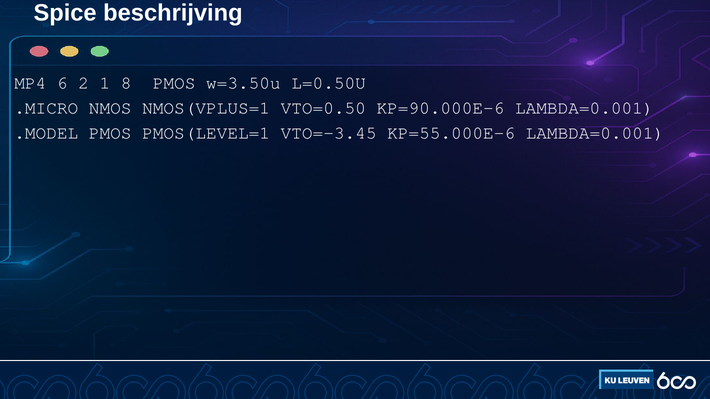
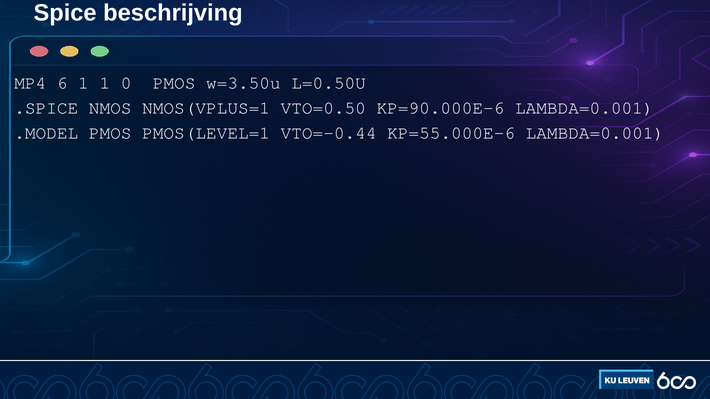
6 2: 2 -> 1 (84, 83)
8: 8 -> 0 (126, 83)
.MICRO: .MICRO -> .SPICE (46, 108)
VTO=-3.45: VTO=-3.45 -> VTO=-0.44 (329, 133)
